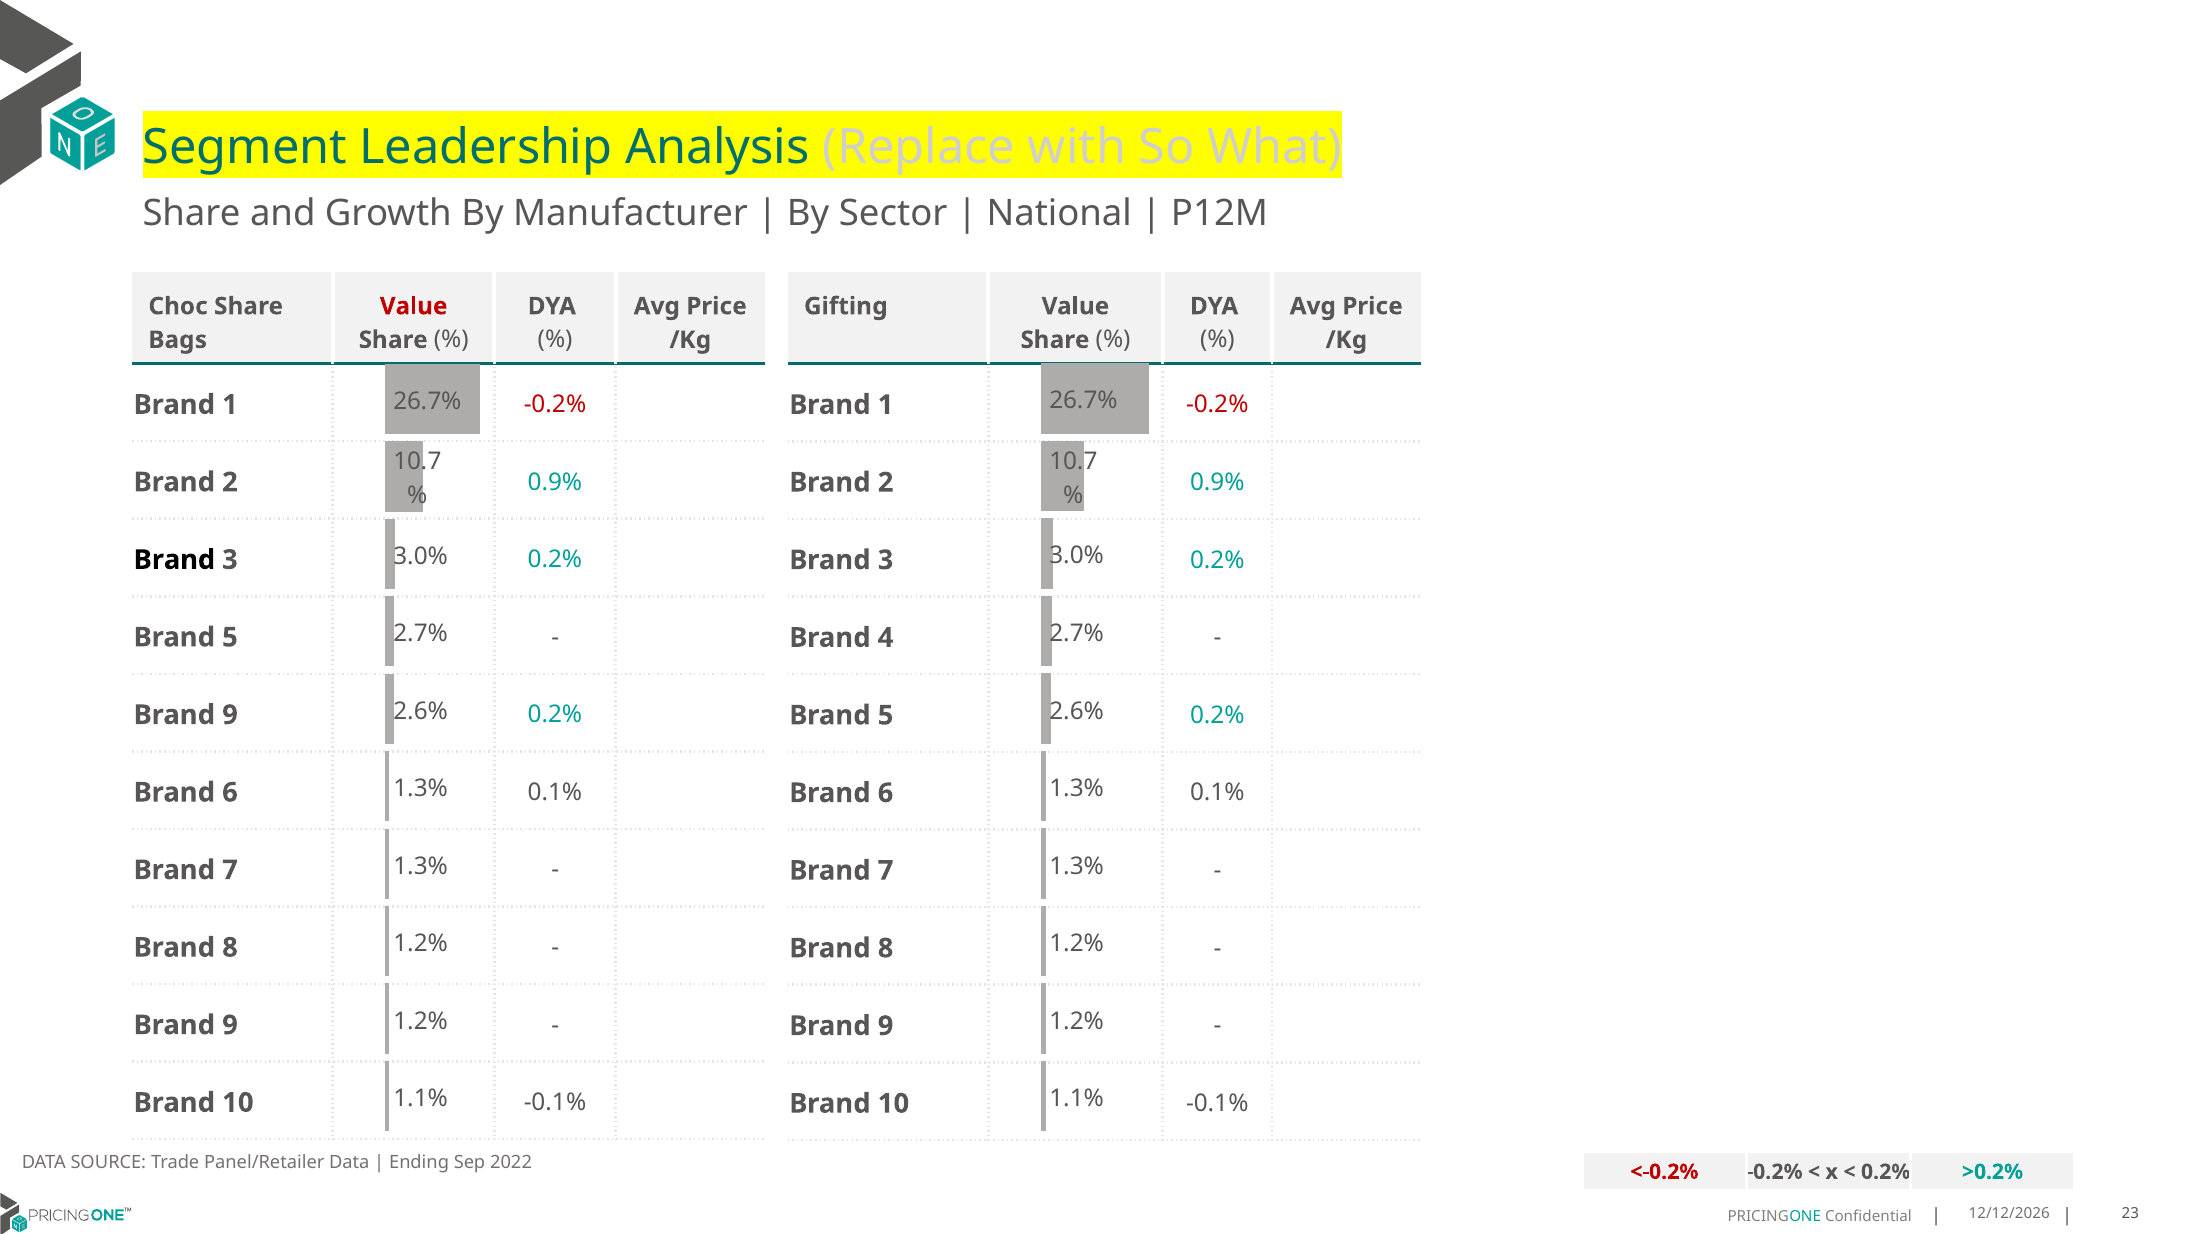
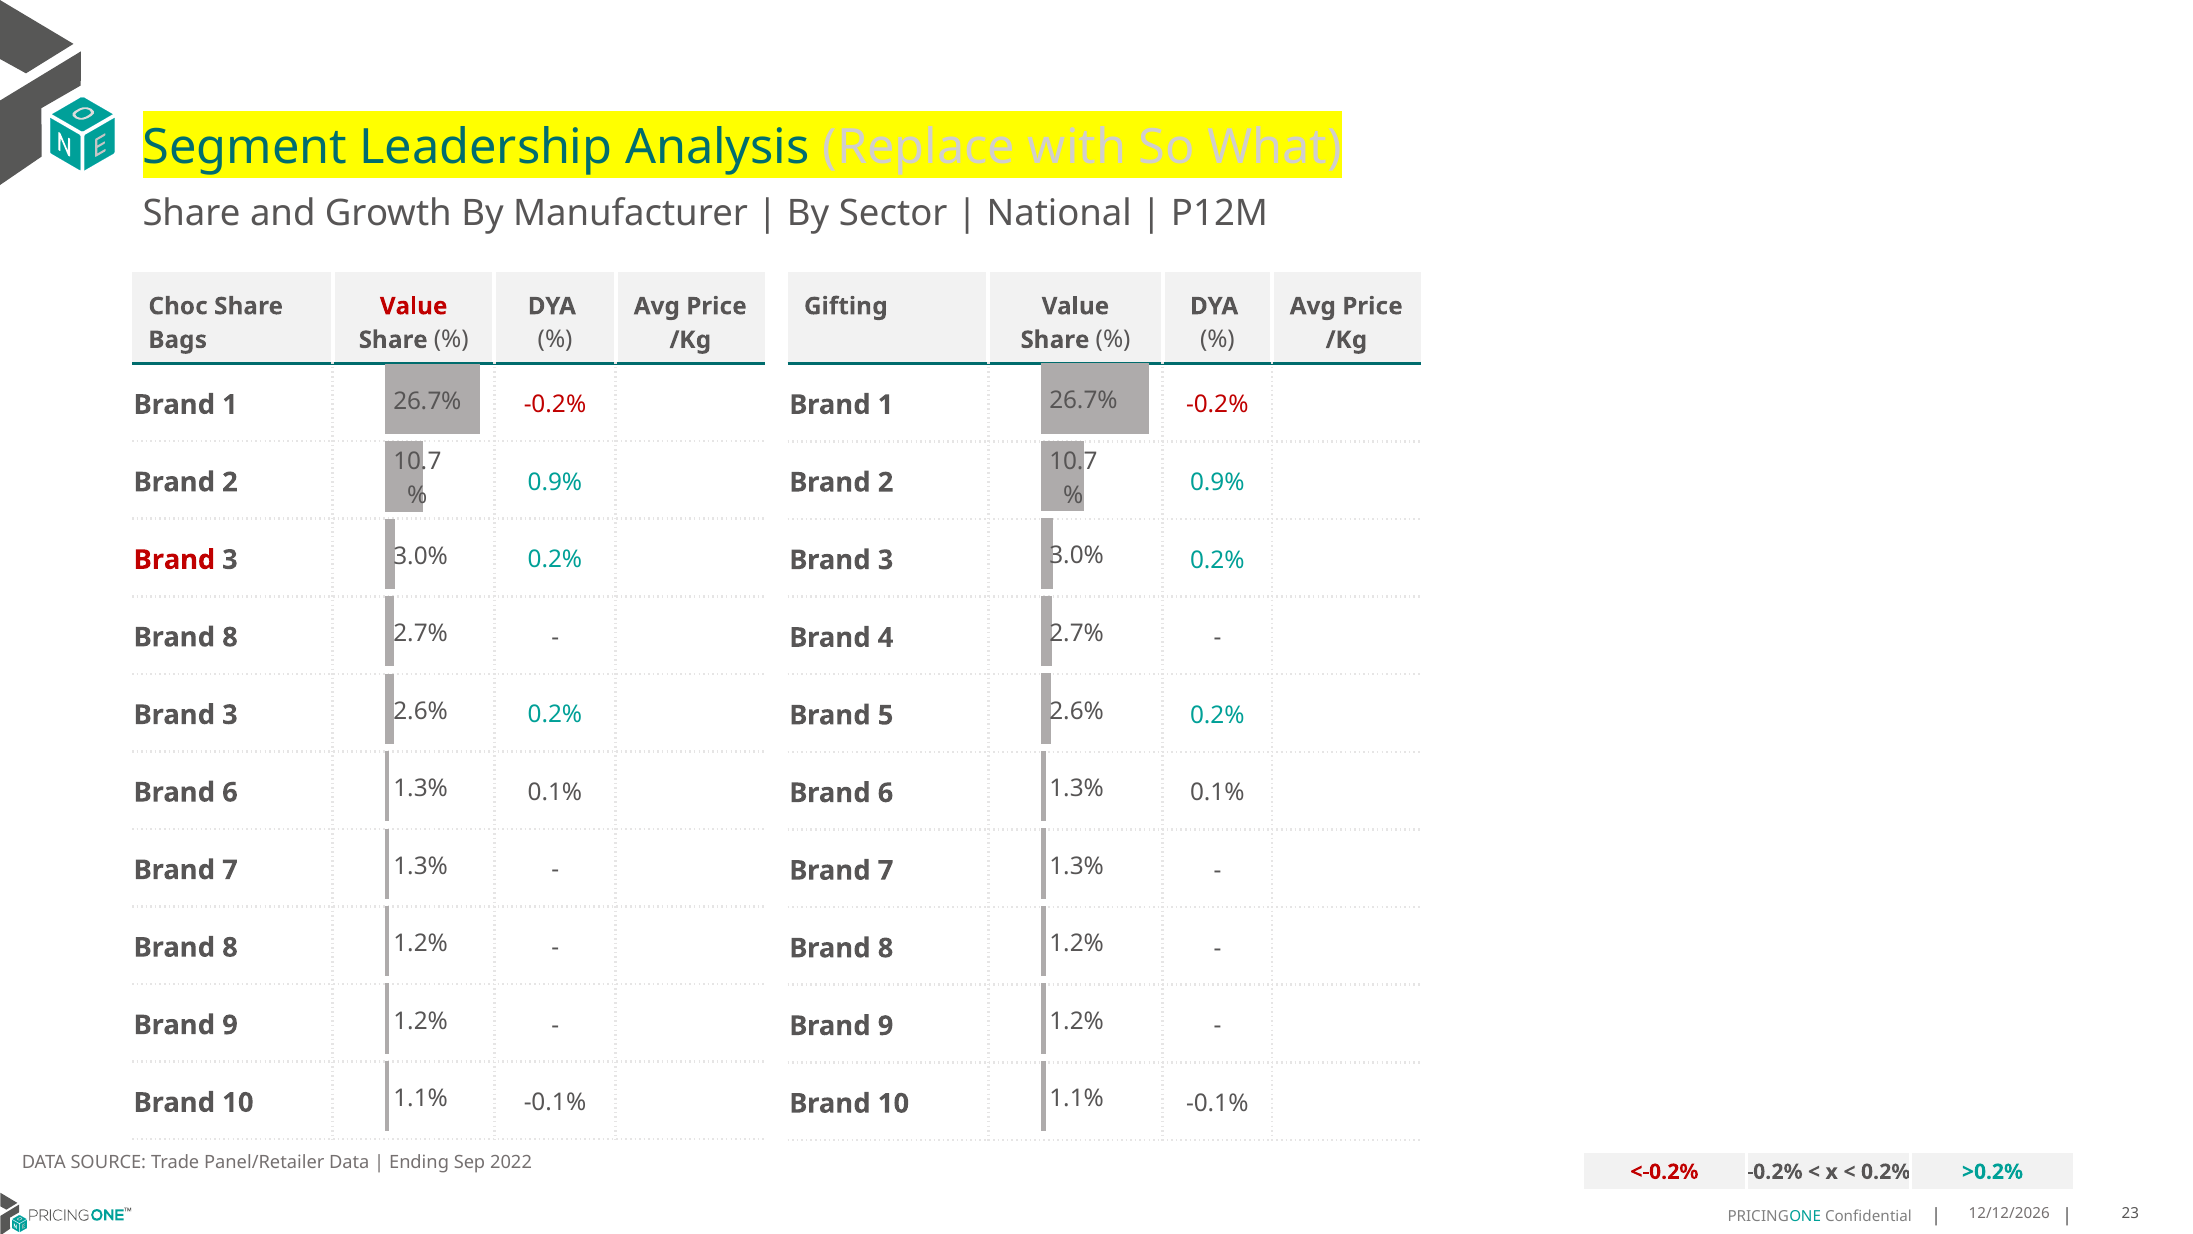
Brand colour: black -> red (174, 560)
5: 5 -> 8 (230, 637)
9: 9 -> 3 (230, 715)
